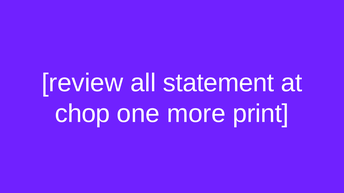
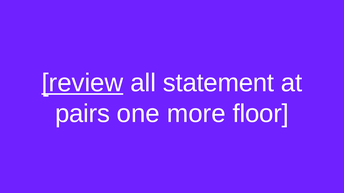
review underline: none -> present (82, 83)
chop: chop -> pairs (82, 114)
print: print -> floor (261, 114)
